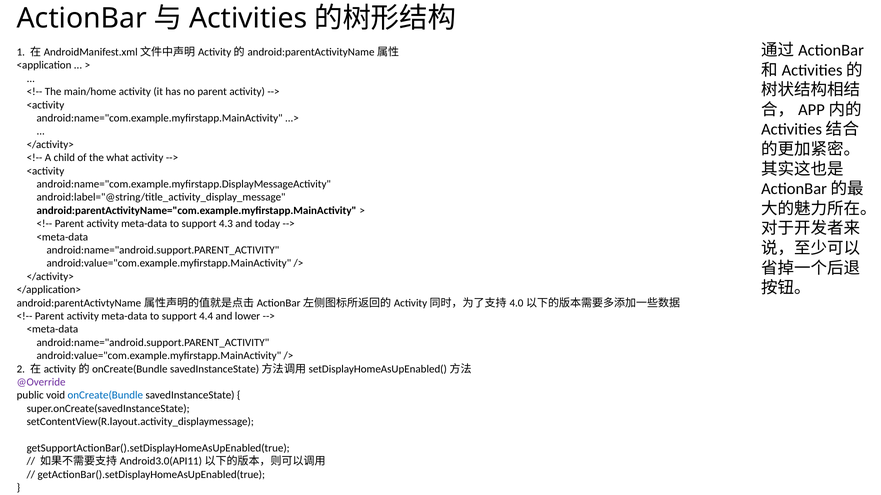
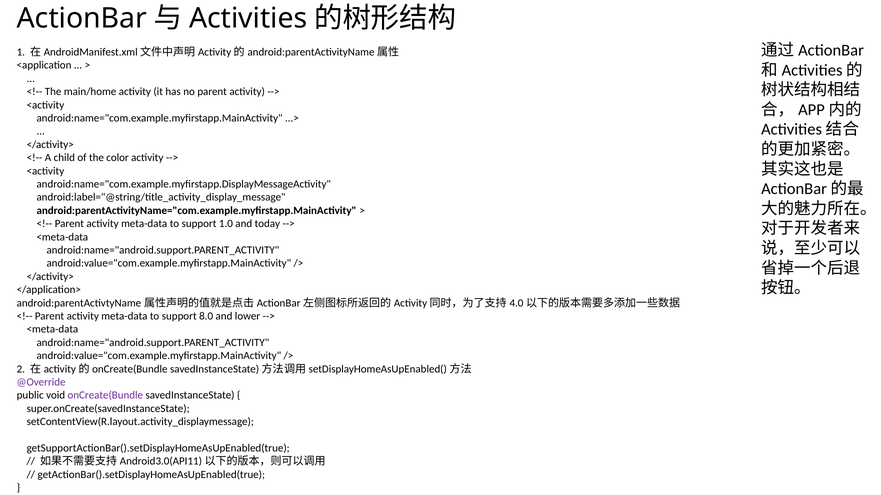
what: what -> color (118, 158)
4.3: 4.3 -> 1.0 (226, 224)
4.4: 4.4 -> 8.0 (206, 316)
onCreate(Bundle colour: blue -> purple (105, 396)
